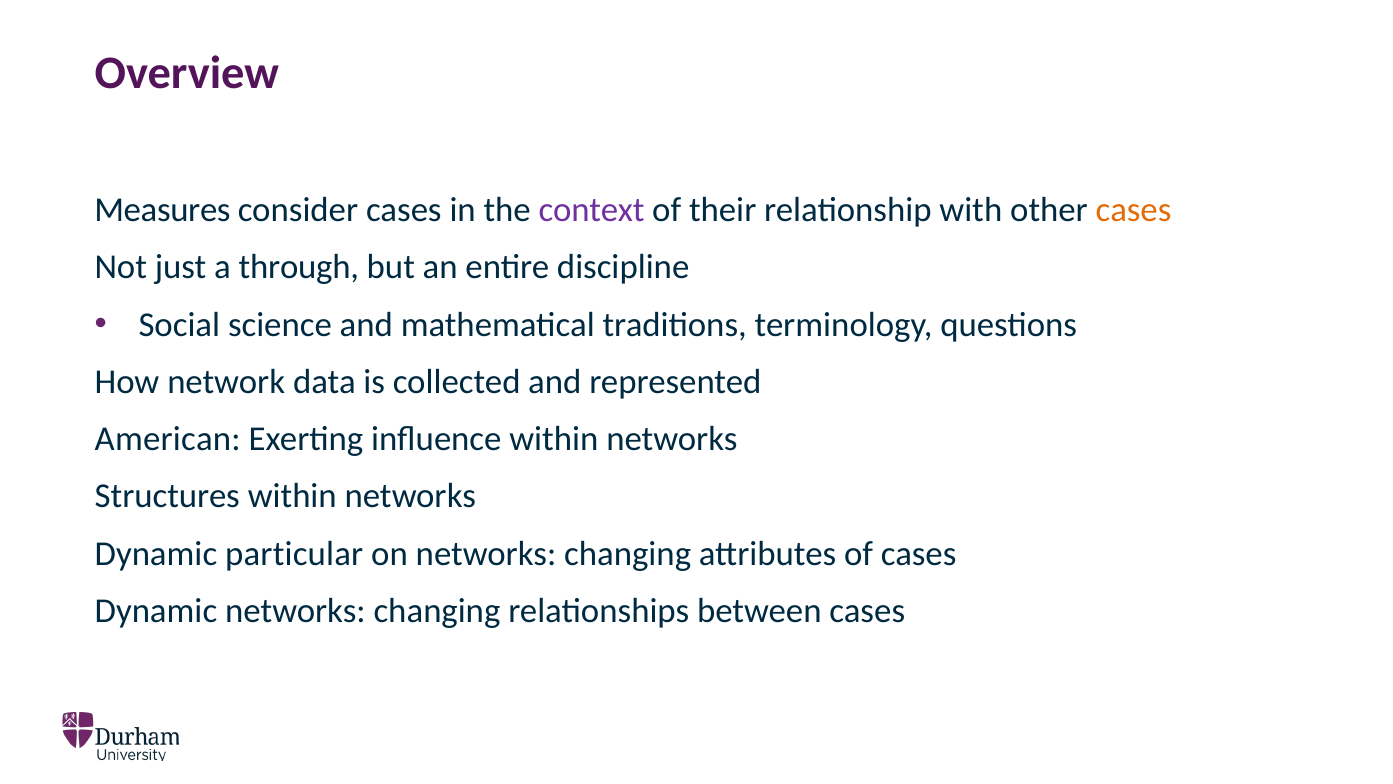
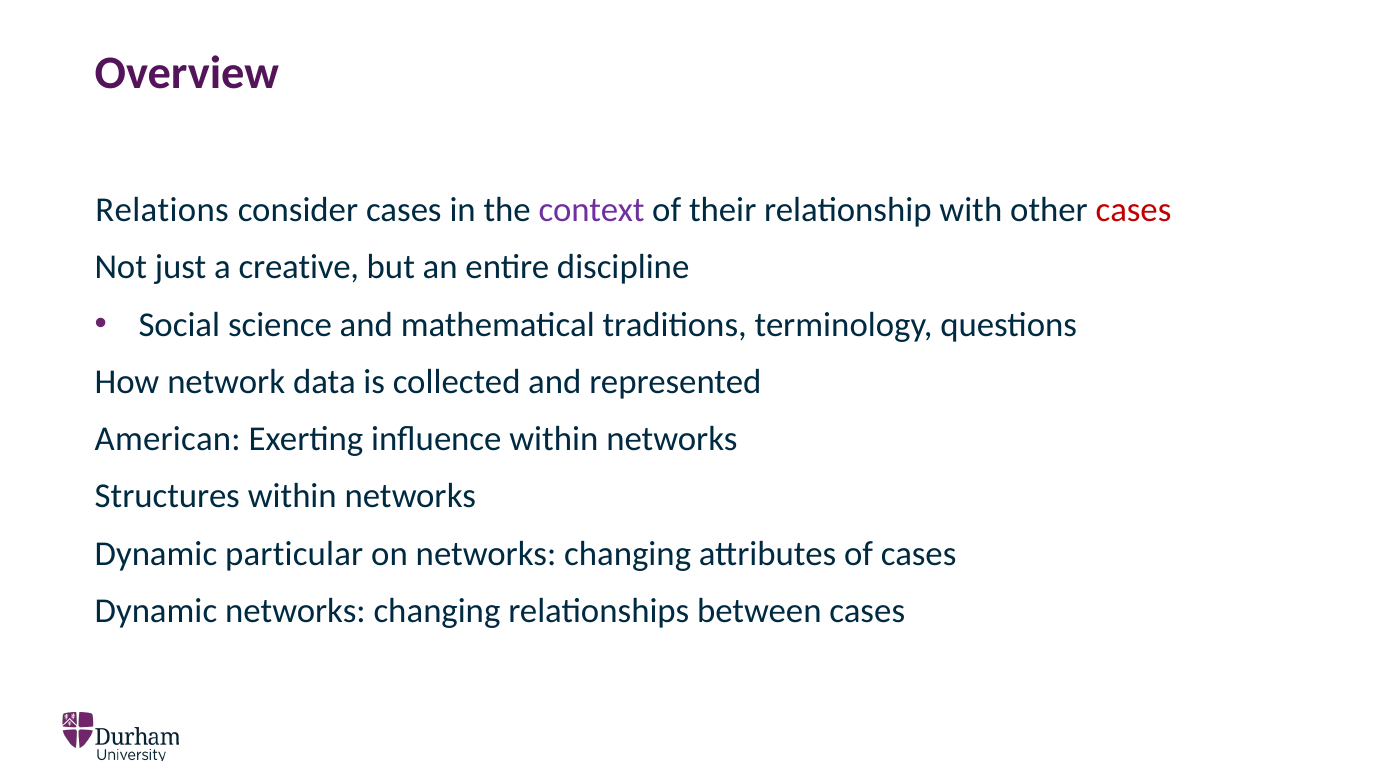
Measures: Measures -> Relations (162, 210)
cases colour: orange -> red (1133, 210)
through: through -> creative (299, 267)
